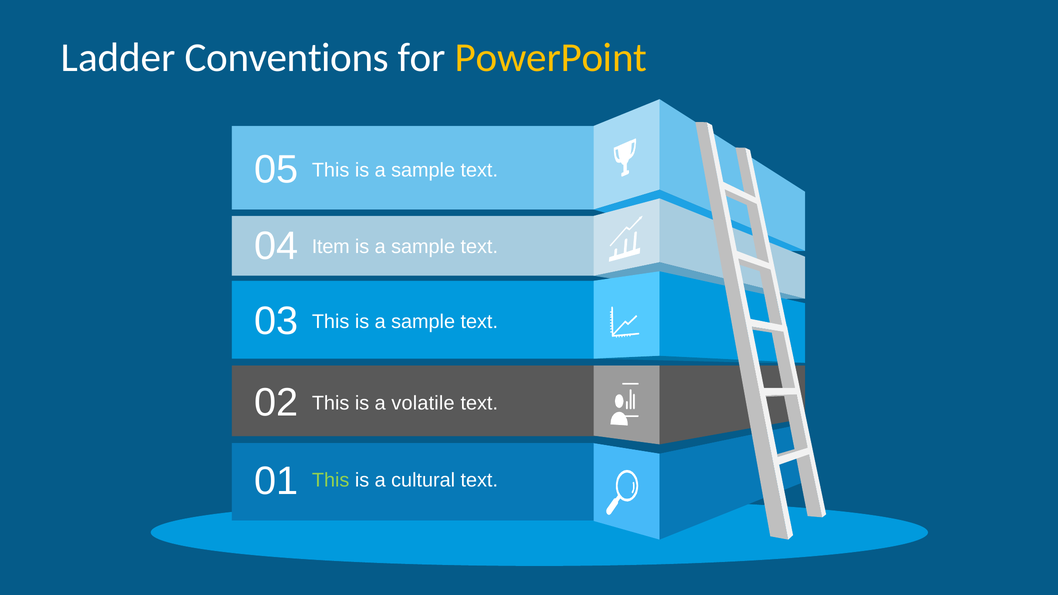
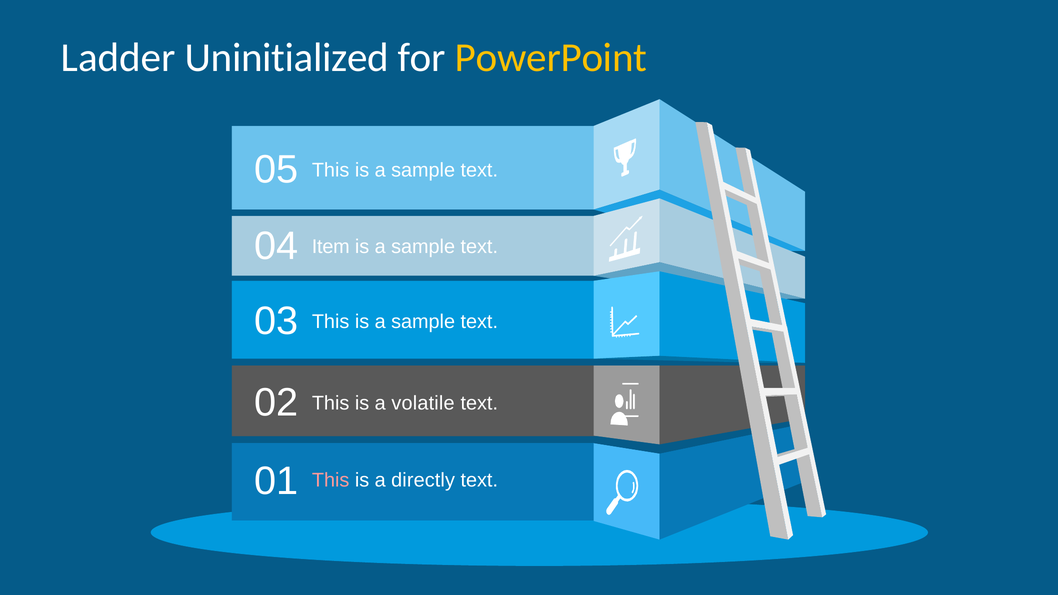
Conventions: Conventions -> Uninitialized (287, 58)
This colour: light green -> pink (331, 480)
cultural: cultural -> directly (423, 480)
